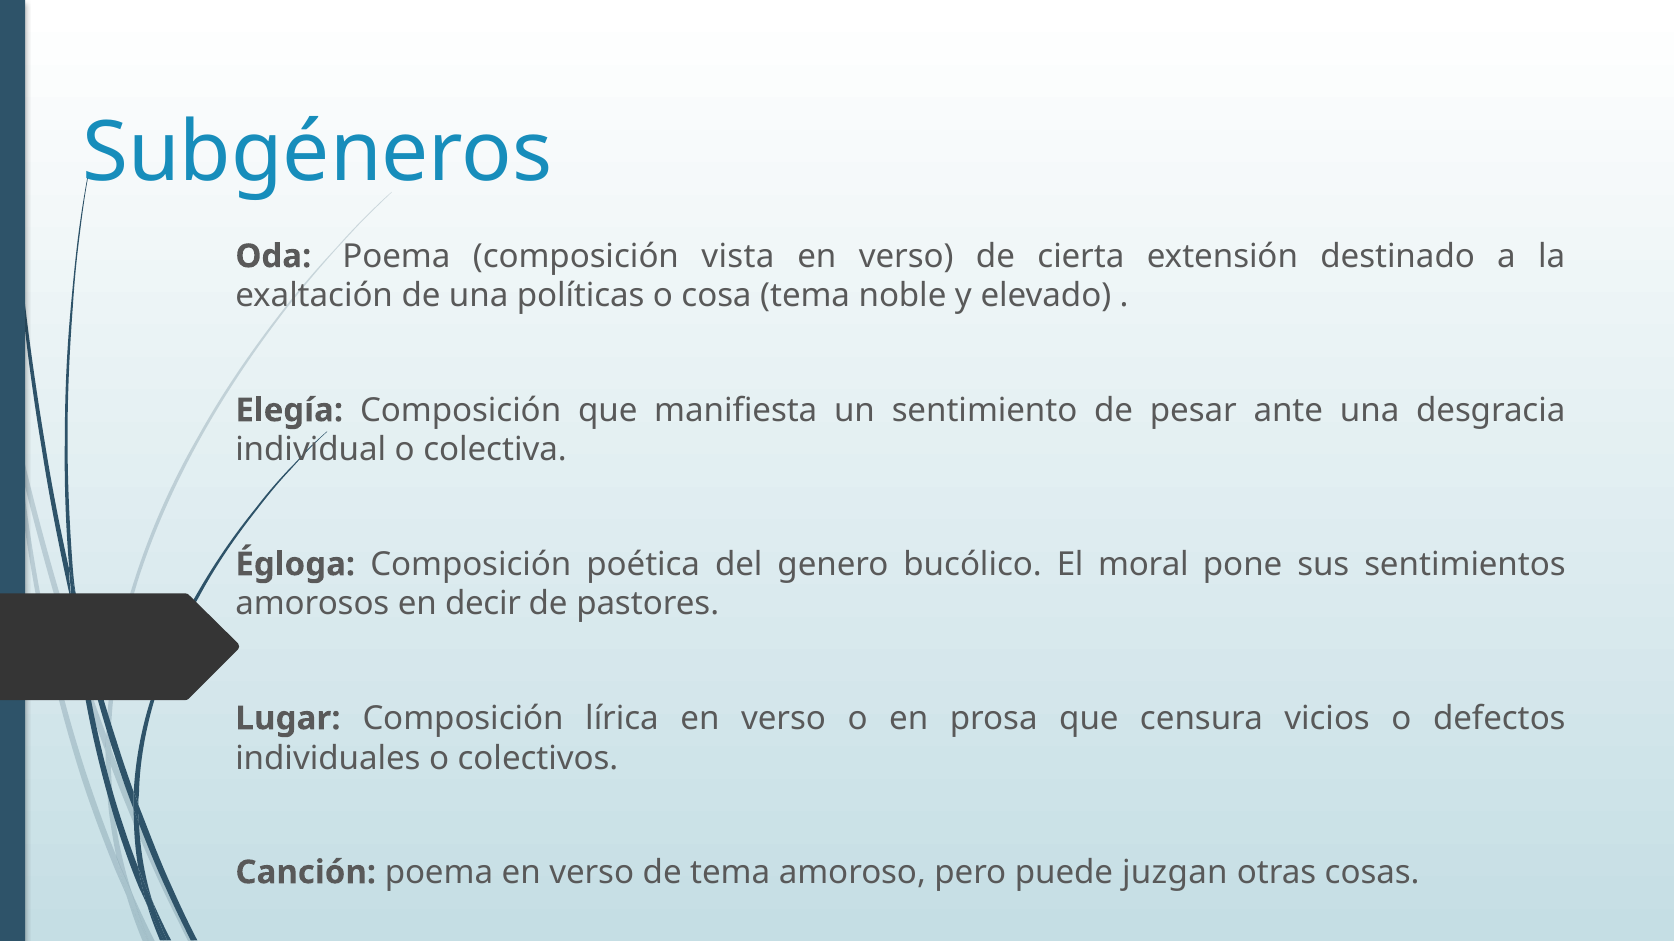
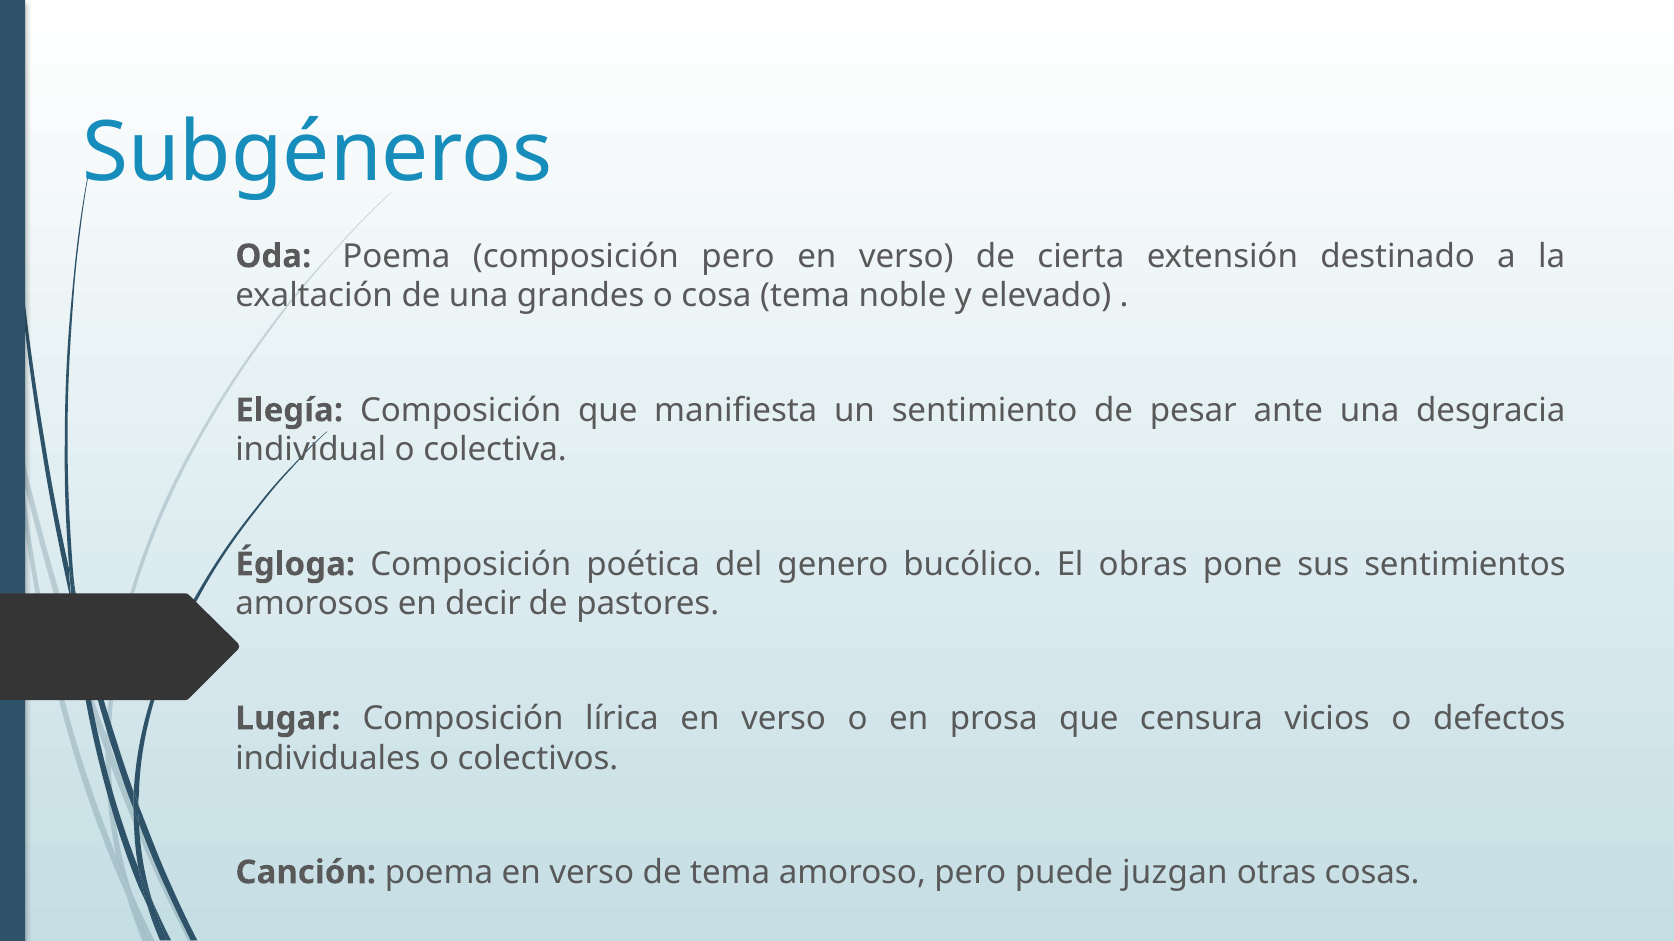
composición vista: vista -> pero (738, 256)
políticas: políticas -> grandes (581, 296)
moral: moral -> obras (1143, 565)
